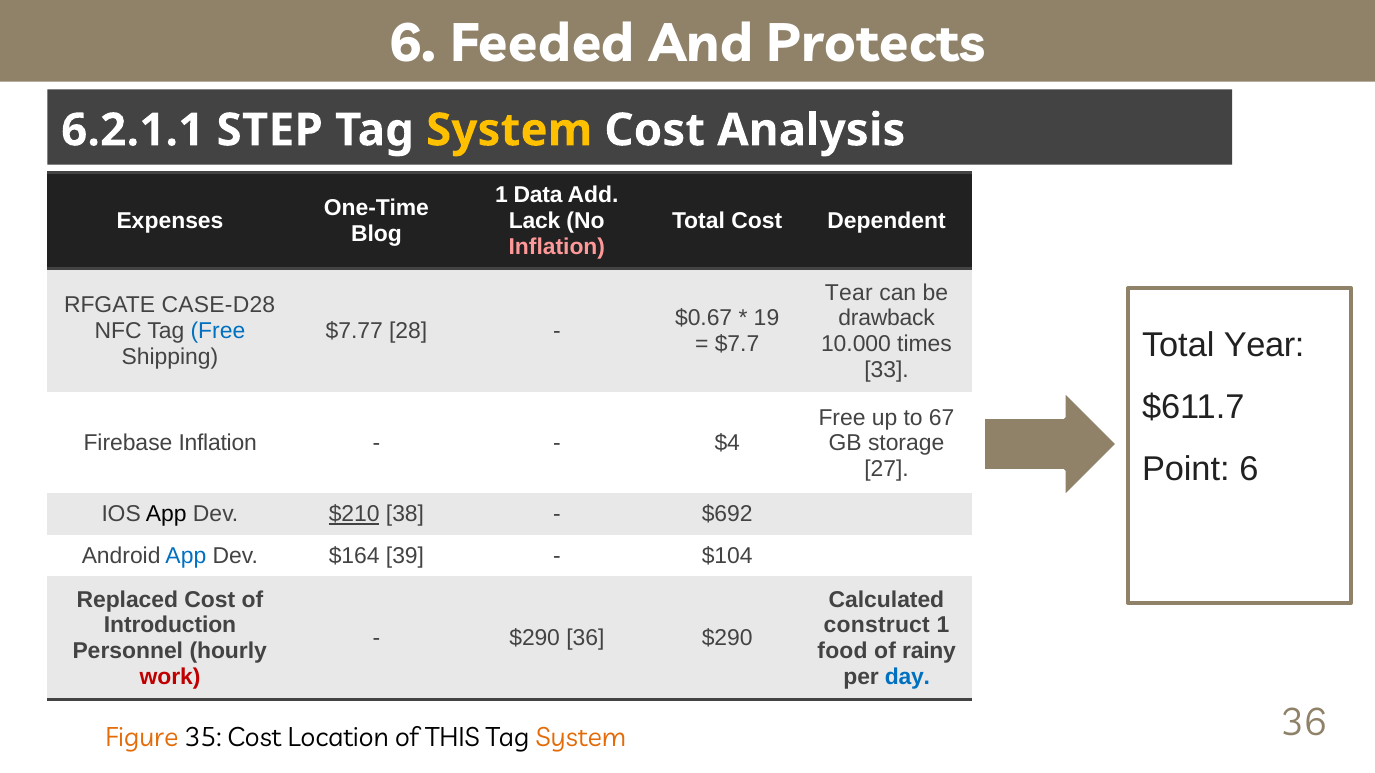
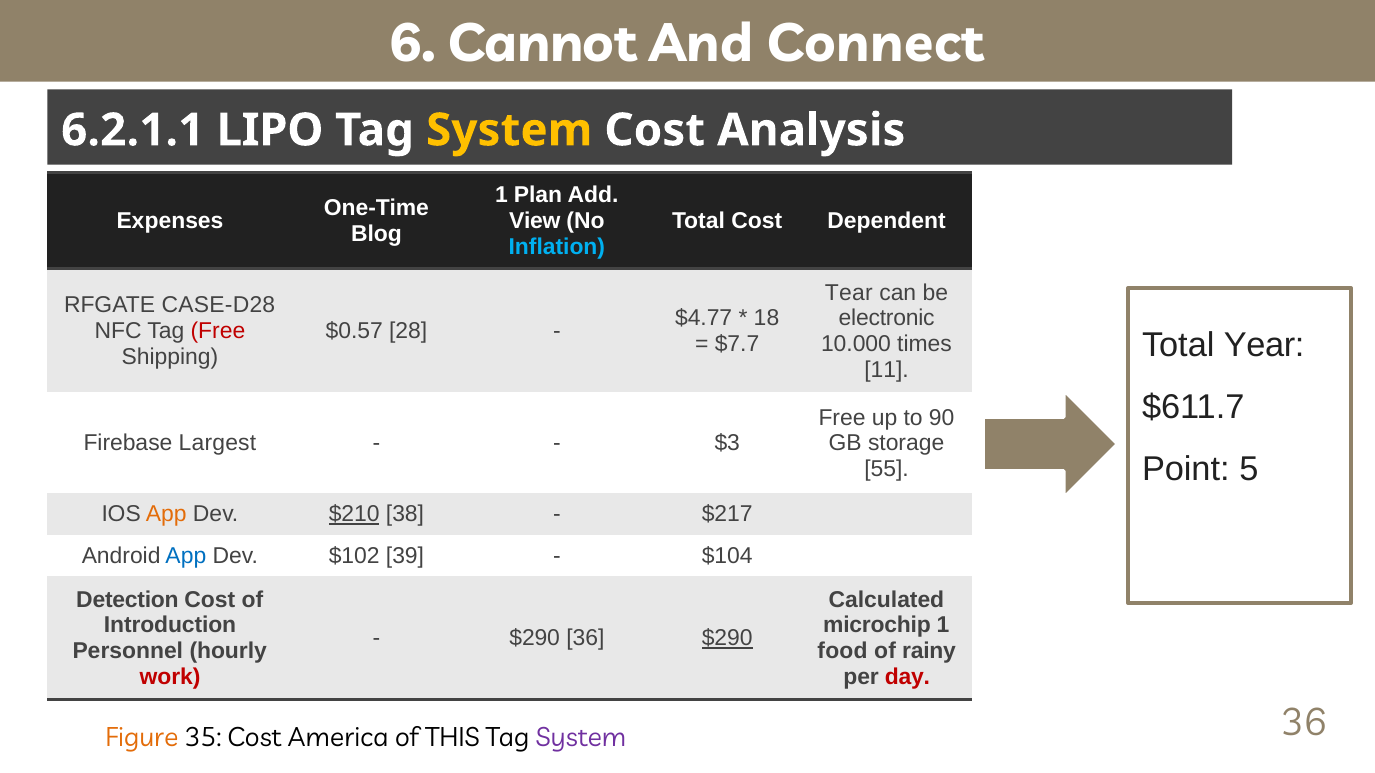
Feeded: Feeded -> Cannot (543, 44)
Protects: Protects -> Connect (876, 44)
STEP: STEP -> LIPO (270, 130)
Data: Data -> Plan (538, 196)
Lack: Lack -> View (535, 221)
Inflation colour: pink -> light blue (557, 247)
$0.67: $0.67 -> $4.77 (704, 318)
19: 19 -> 18 (766, 318)
drawback: drawback -> electronic (887, 318)
Free colour: blue -> red (218, 331)
$7.77: $7.77 -> $0.57 (354, 331)
33: 33 -> 11 (887, 370)
67: 67 -> 90 (942, 418)
Firebase Inflation: Inflation -> Largest (217, 444)
$4: $4 -> $3 (727, 444)
Point 6: 6 -> 5 (1249, 469)
27: 27 -> 55 (887, 469)
App colour: black -> orange (166, 515)
$692: $692 -> $217 (727, 515)
$164: $164 -> $102 (354, 556)
Replaced: Replaced -> Detection (127, 600)
construct: construct -> microchip (877, 626)
$290 underline: none -> present (727, 638)
day colour: blue -> red (907, 677)
Location: Location -> America (338, 738)
System colour: orange -> purple (581, 738)
